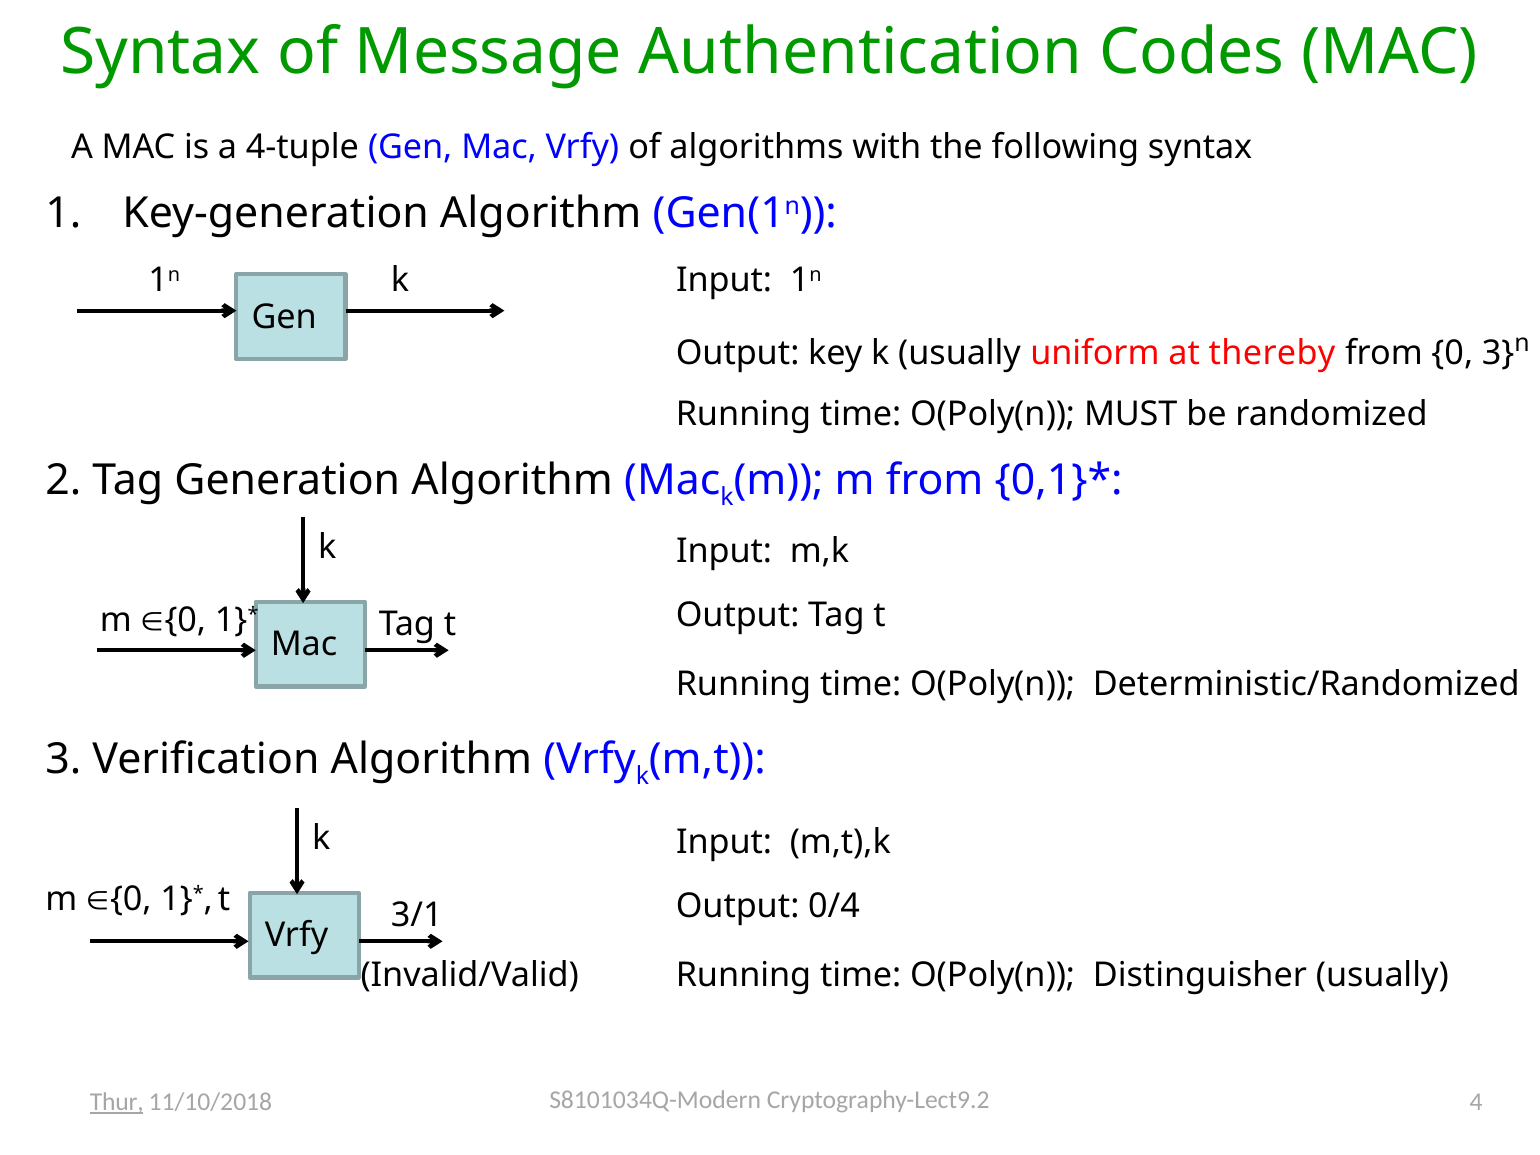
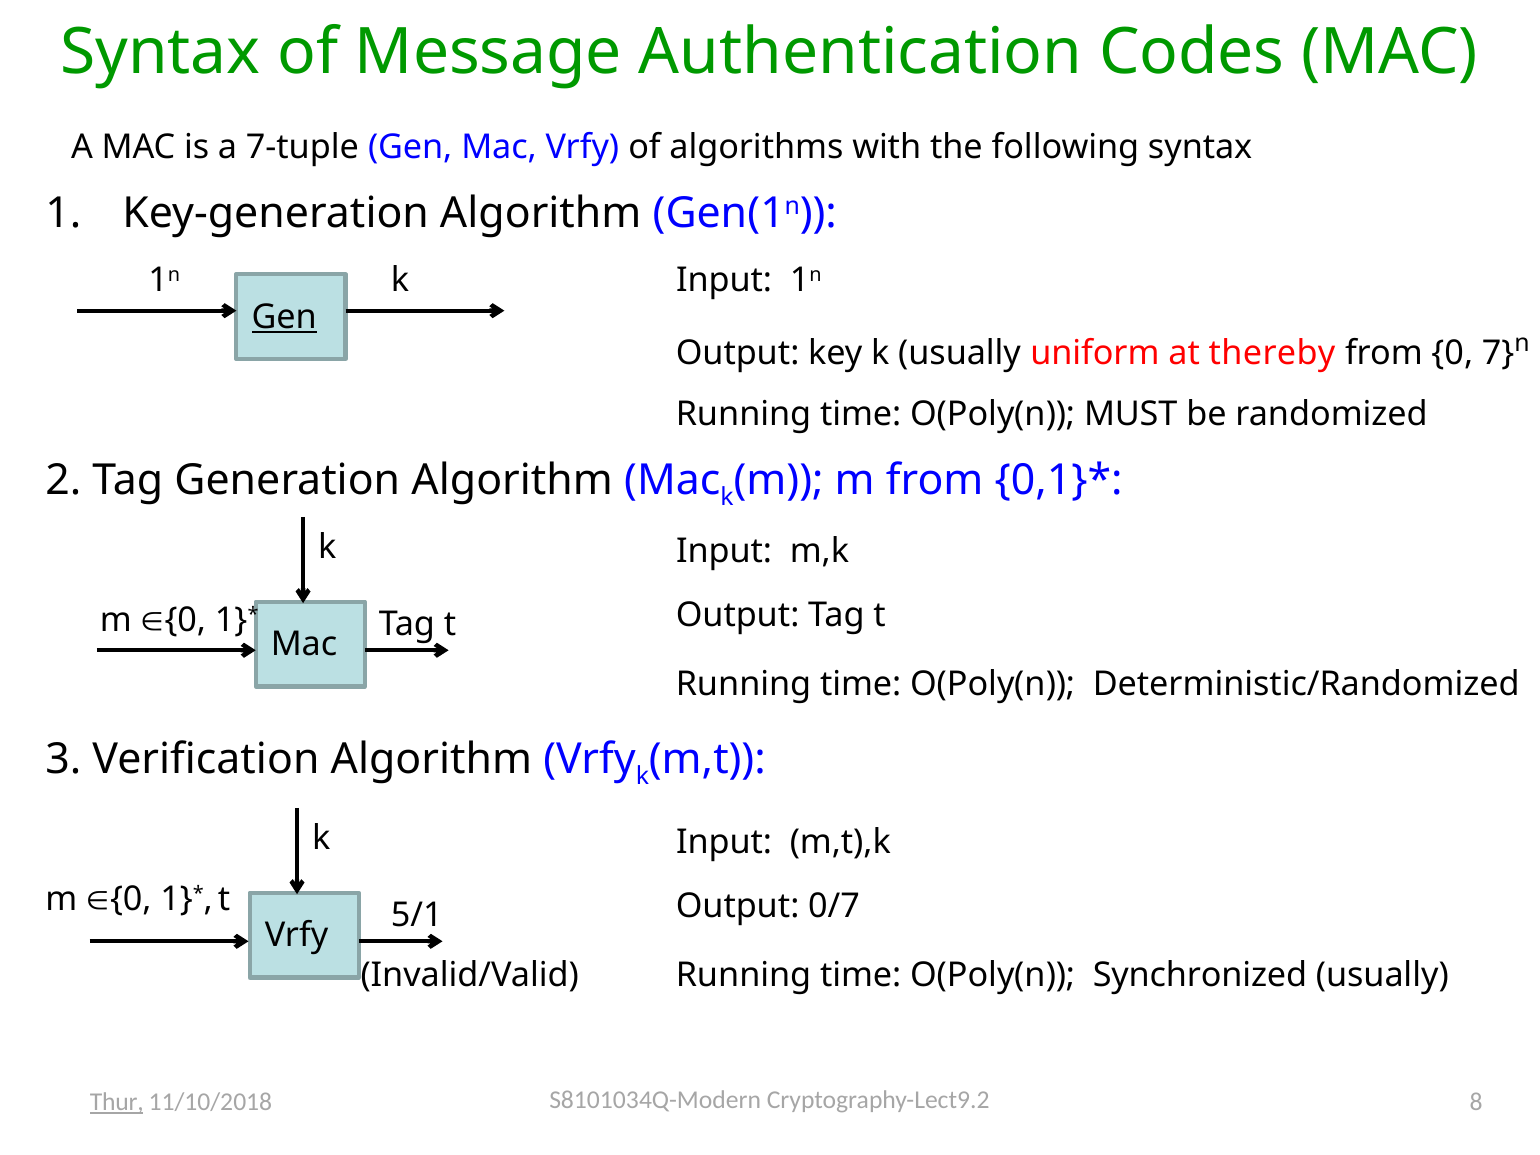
4-tuple: 4-tuple -> 7-tuple (302, 147)
Gen underline: none -> present (284, 317)
0 3: 3 -> 7 (1498, 353)
3/1: 3/1 -> 5/1 (417, 915)
0/4: 0/4 -> 0/7 (834, 906)
Distinguisher: Distinguisher -> Synchronized (1200, 975)
4: 4 -> 8 (1476, 1102)
